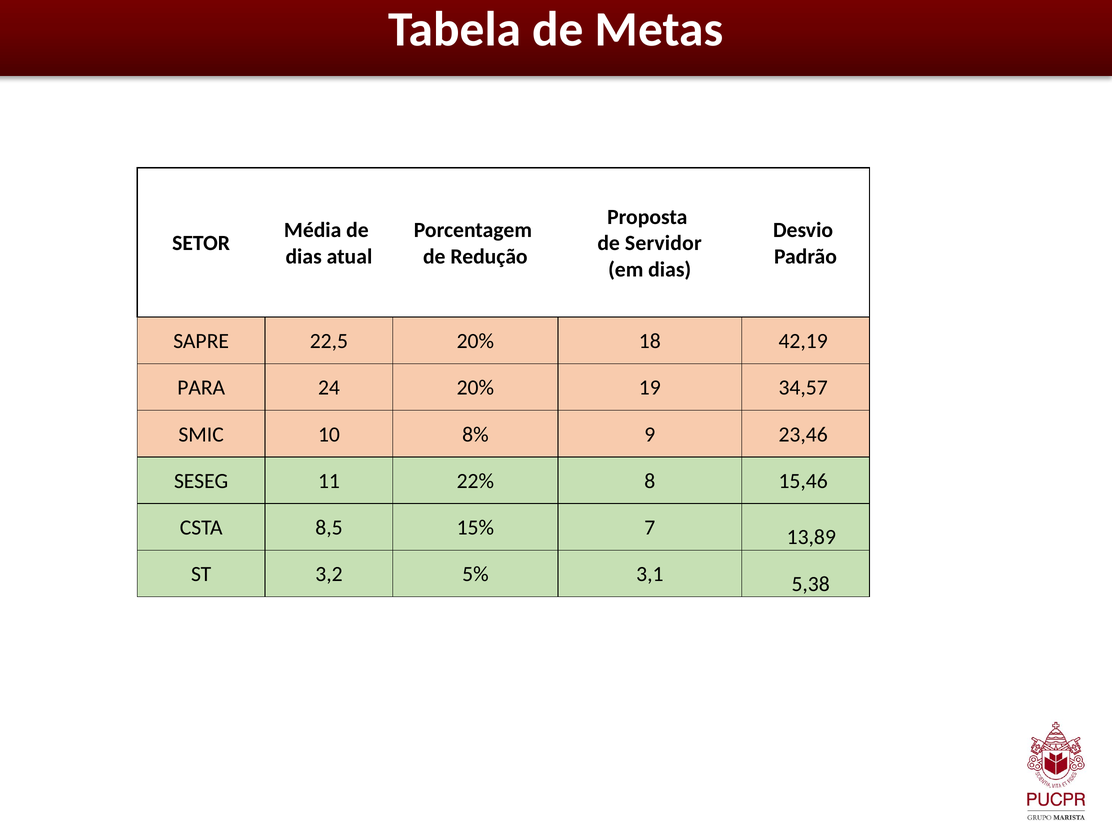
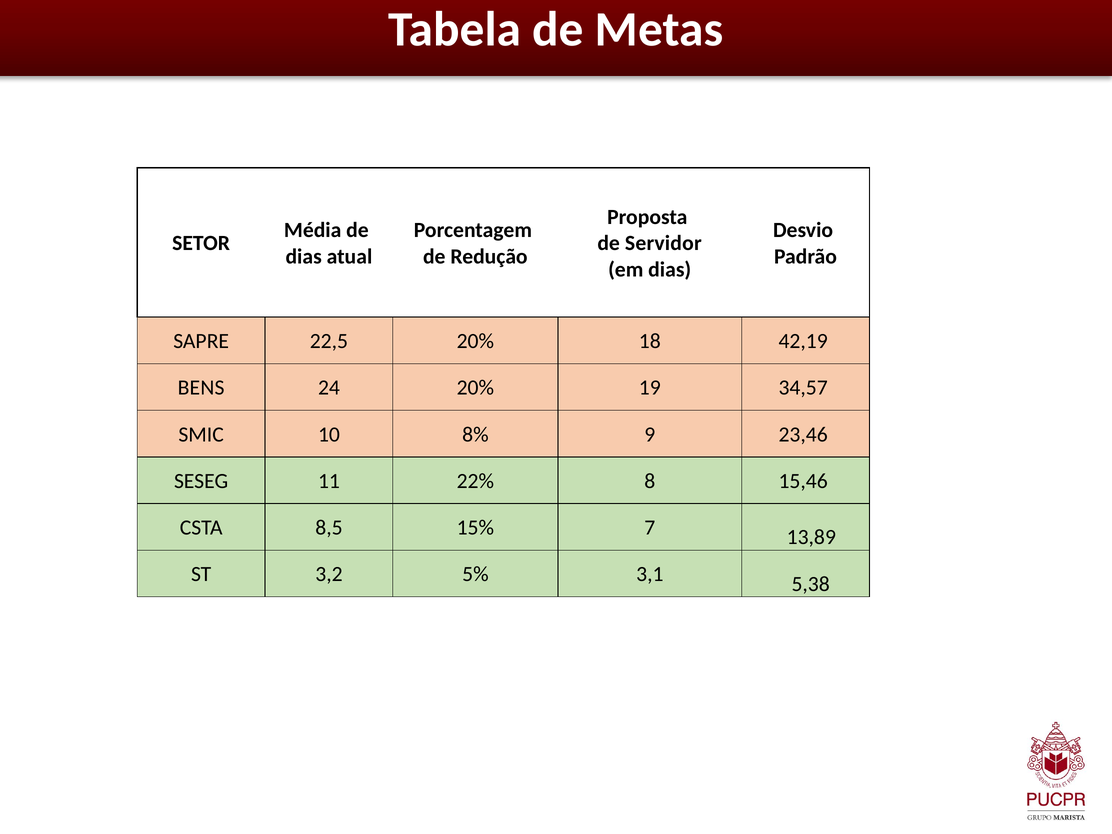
PARA: PARA -> BENS (201, 388)
